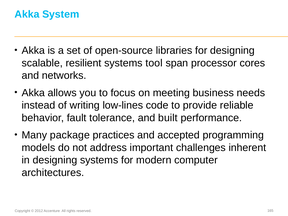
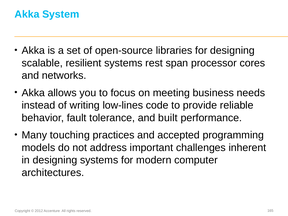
tool: tool -> rest (154, 63)
package: package -> touching (70, 135)
